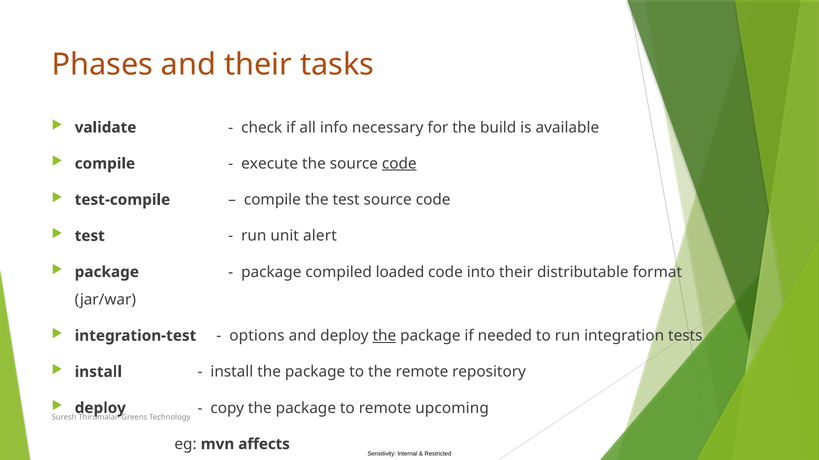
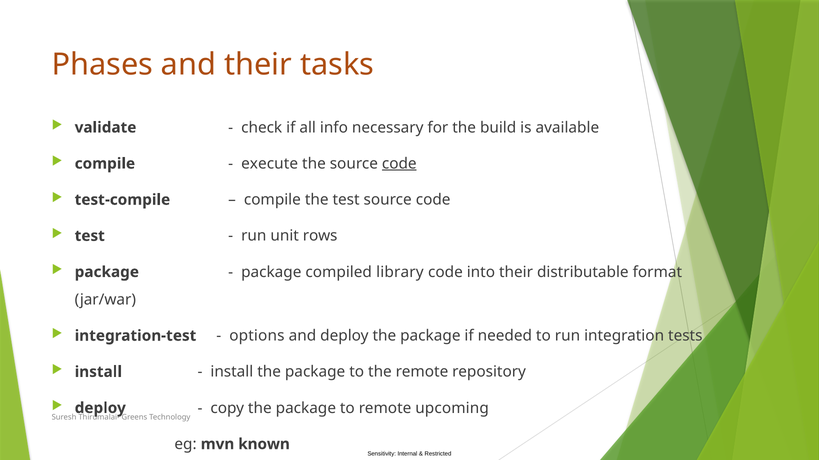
alert: alert -> rows (320, 236)
loaded: loaded -> library (400, 272)
the underline: present -> none (384, 336)
affects: affects -> known (264, 445)
